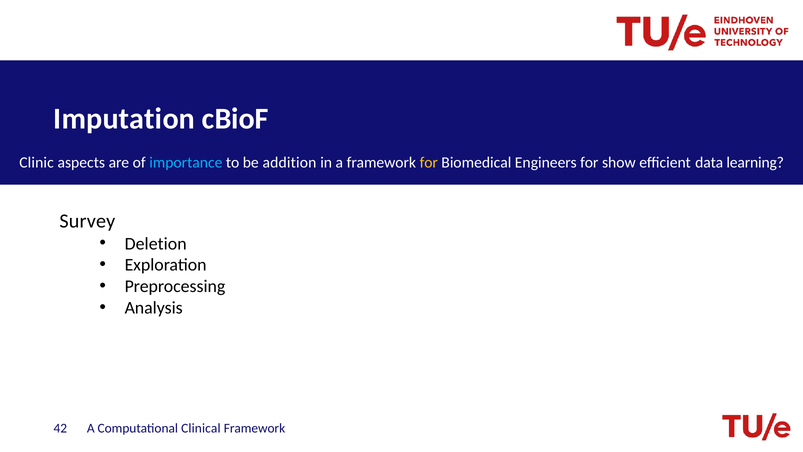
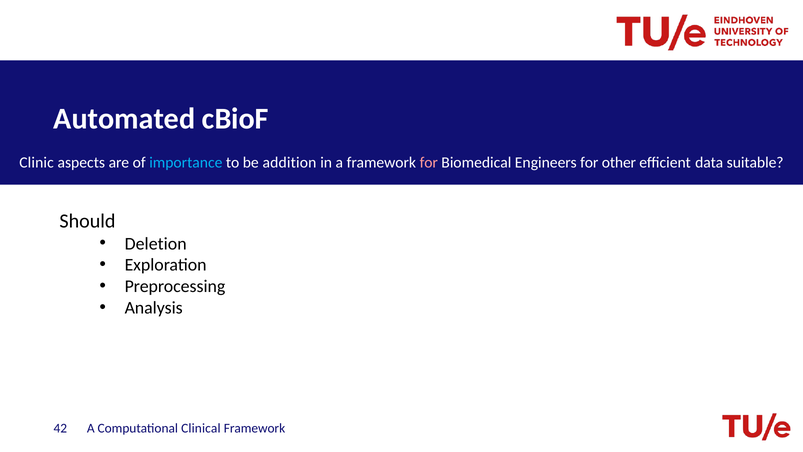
Imputation: Imputation -> Automated (124, 119)
for colour: yellow -> pink (429, 163)
show: show -> other (619, 163)
learning: learning -> suitable (755, 163)
Survey: Survey -> Should (87, 221)
